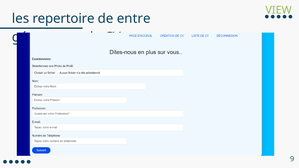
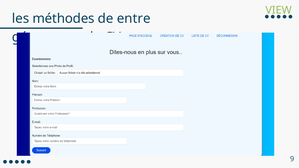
repertoire: repertoire -> méthodes (64, 19)
